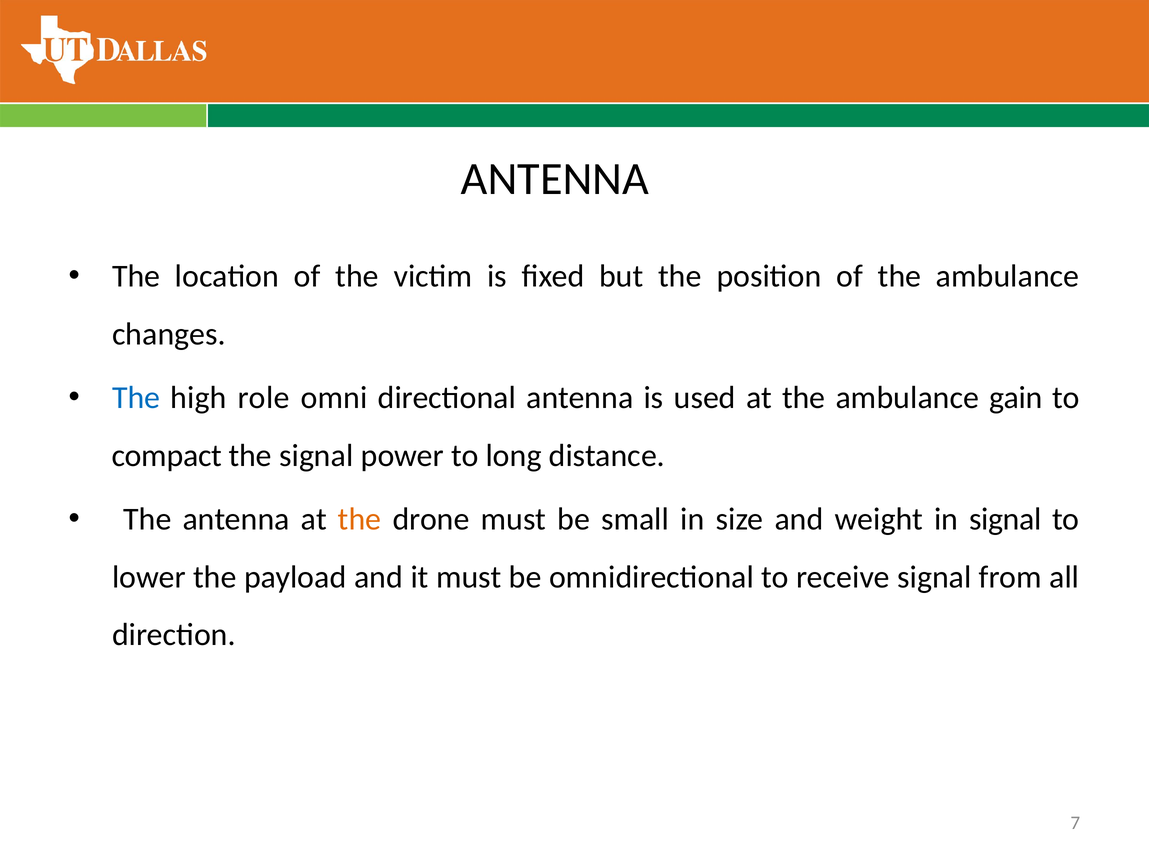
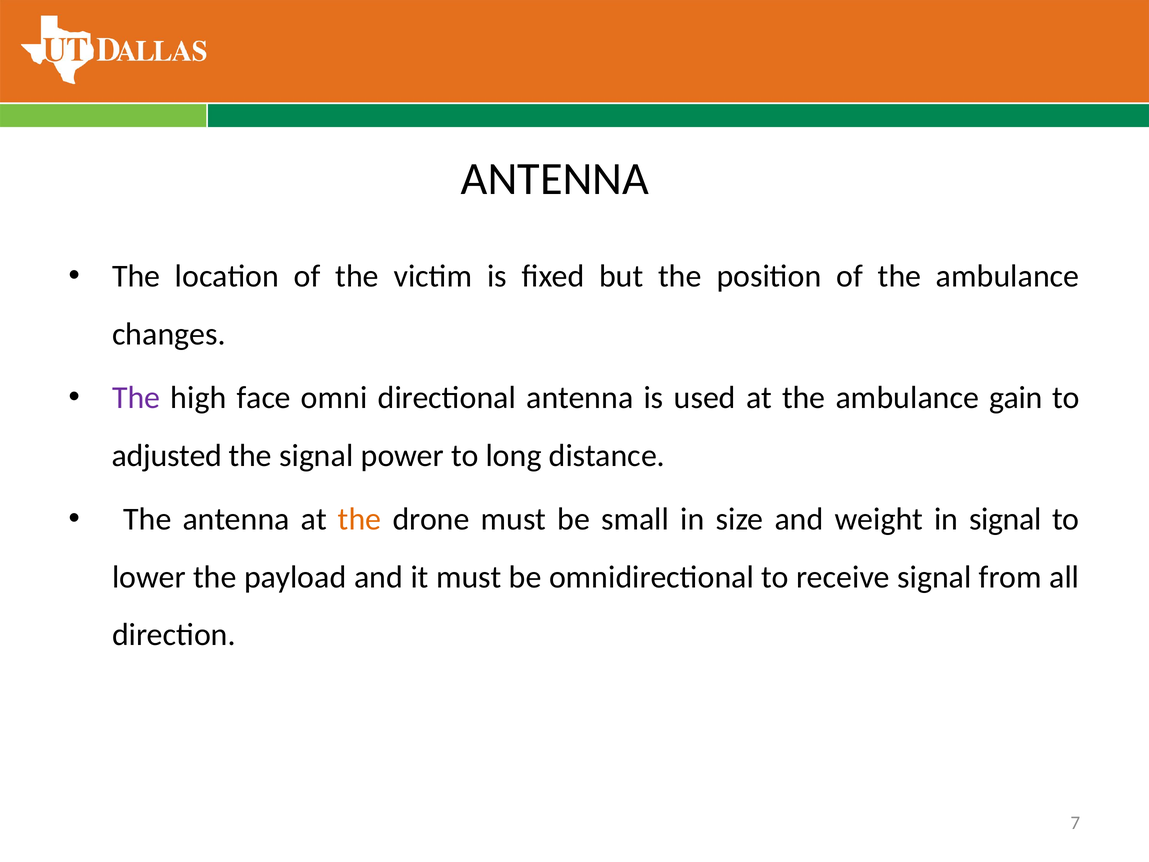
The colour: blue -> purple (136, 398)
role: role -> face (264, 398)
compact: compact -> adjusted (167, 455)
